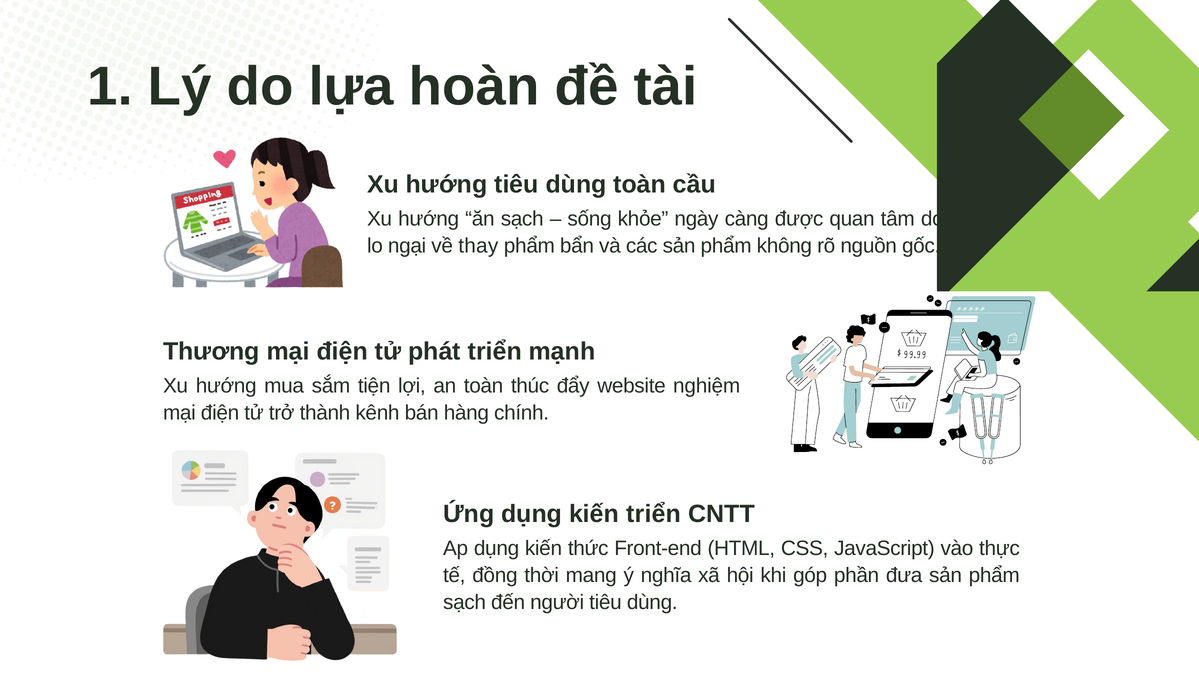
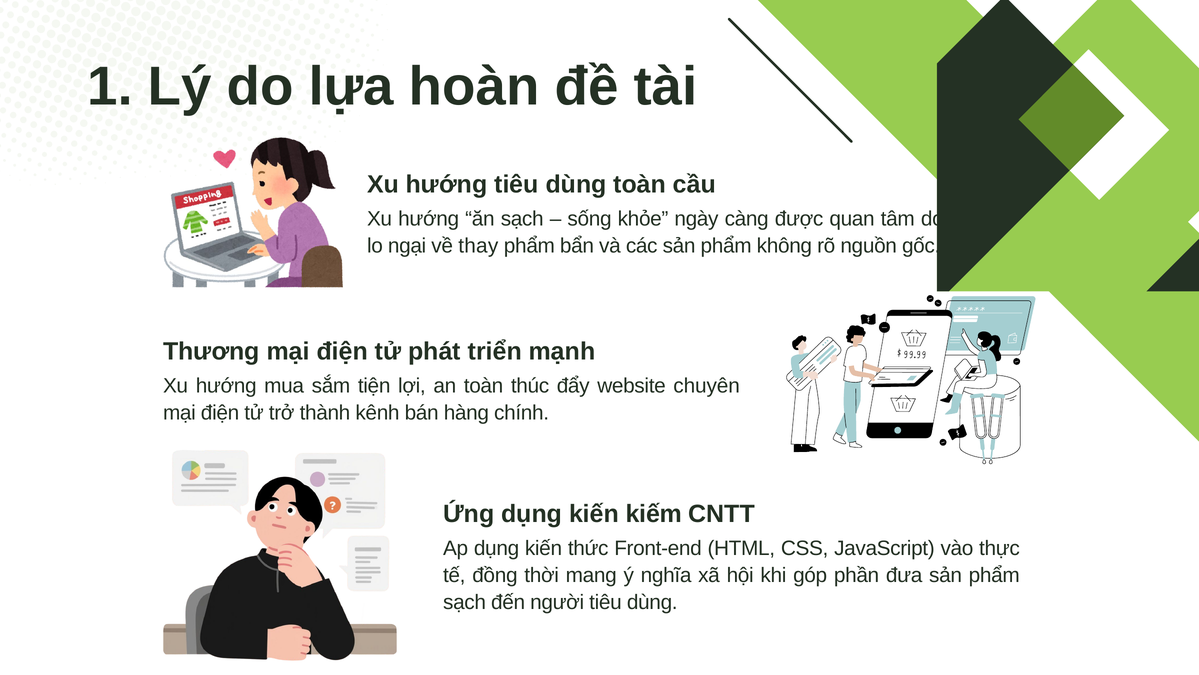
nghiệm: nghiệm -> chuyên (707, 386)
kiến triển: triển -> kiếm (654, 514)
